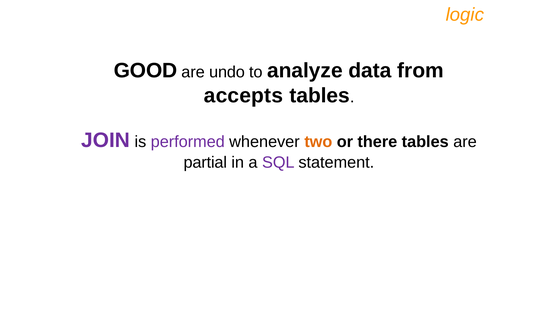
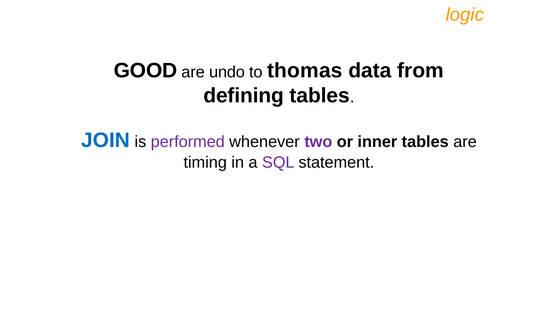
analyze: analyze -> thomas (305, 71)
accepts: accepts -> defining (244, 96)
JOIN colour: purple -> blue (106, 140)
two colour: orange -> purple (318, 142)
there: there -> inner (377, 142)
partial: partial -> timing (205, 162)
